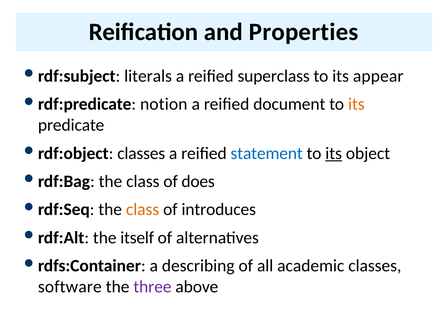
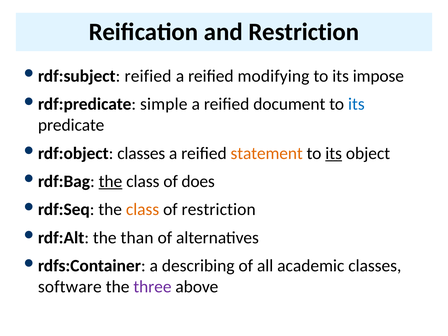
and Properties: Properties -> Restriction (304, 32)
literals: literals -> reified (148, 76)
superclass: superclass -> modifying (273, 76)
appear: appear -> impose (378, 76)
notion: notion -> simple (164, 104)
its colour: orange -> blue (356, 104)
statement colour: blue -> orange (267, 153)
the underline: none -> present (110, 181)
of introduces: introduces -> restriction (219, 210)
itself: itself -> than (137, 238)
